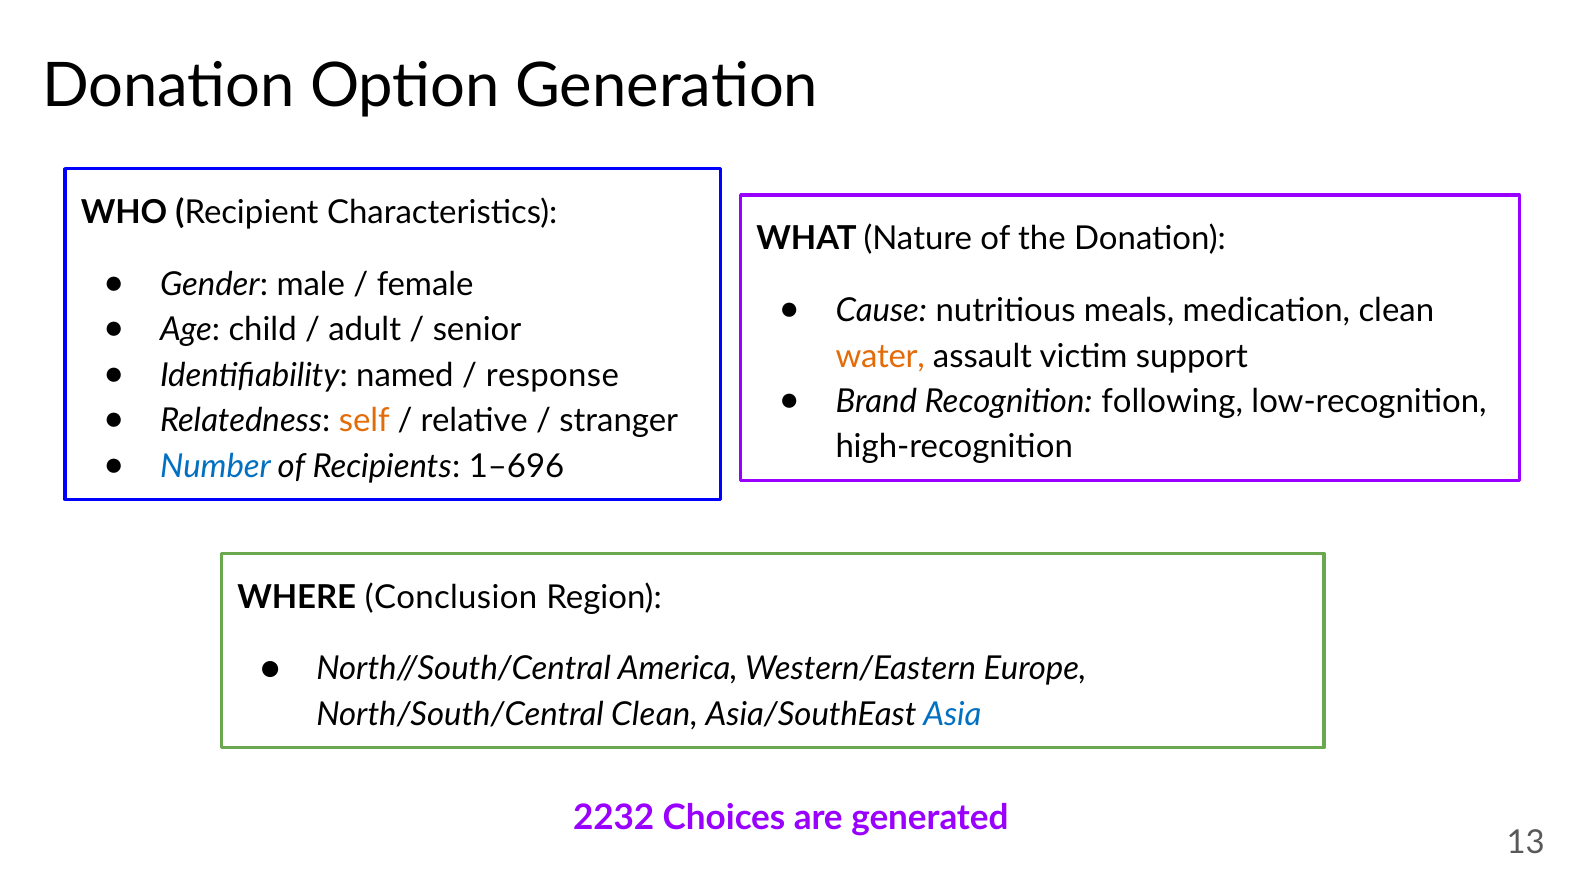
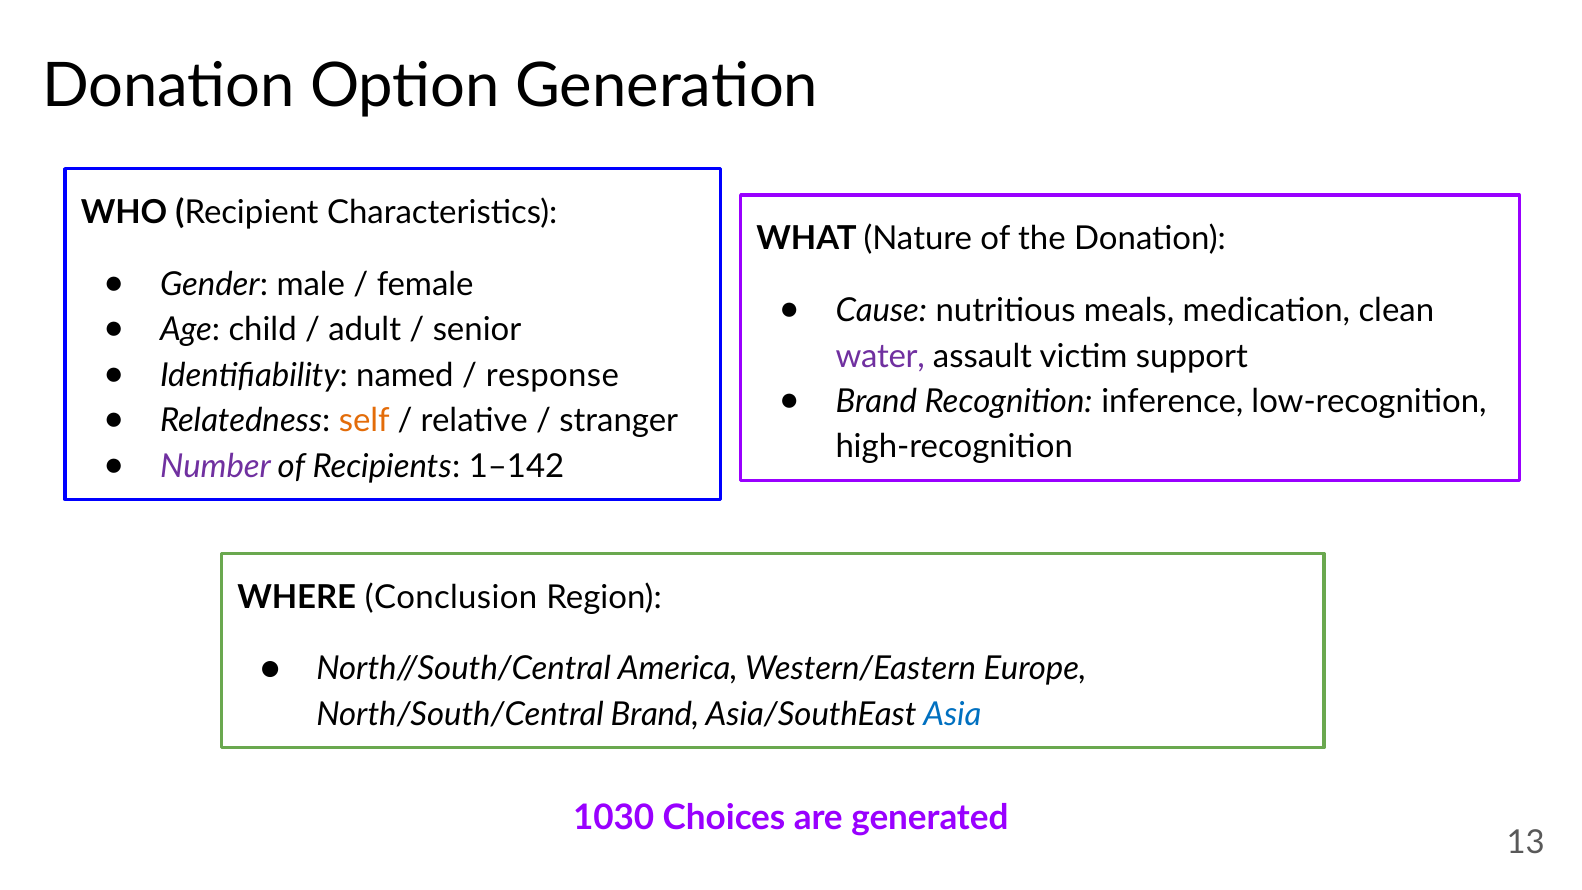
water colour: orange -> purple (880, 356)
following: following -> inference (1172, 402)
Number colour: blue -> purple (215, 466)
1–696: 1–696 -> 1–142 (517, 466)
North/South/Central Clean: Clean -> Brand (655, 714)
2232: 2232 -> 1030 (614, 818)
